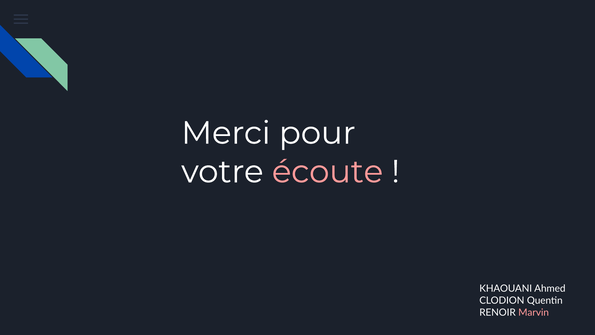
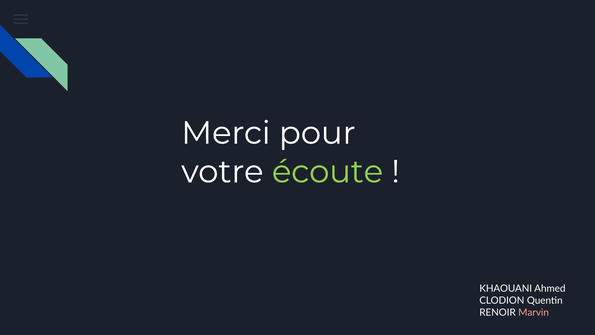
écoute colour: pink -> light green (328, 172)
